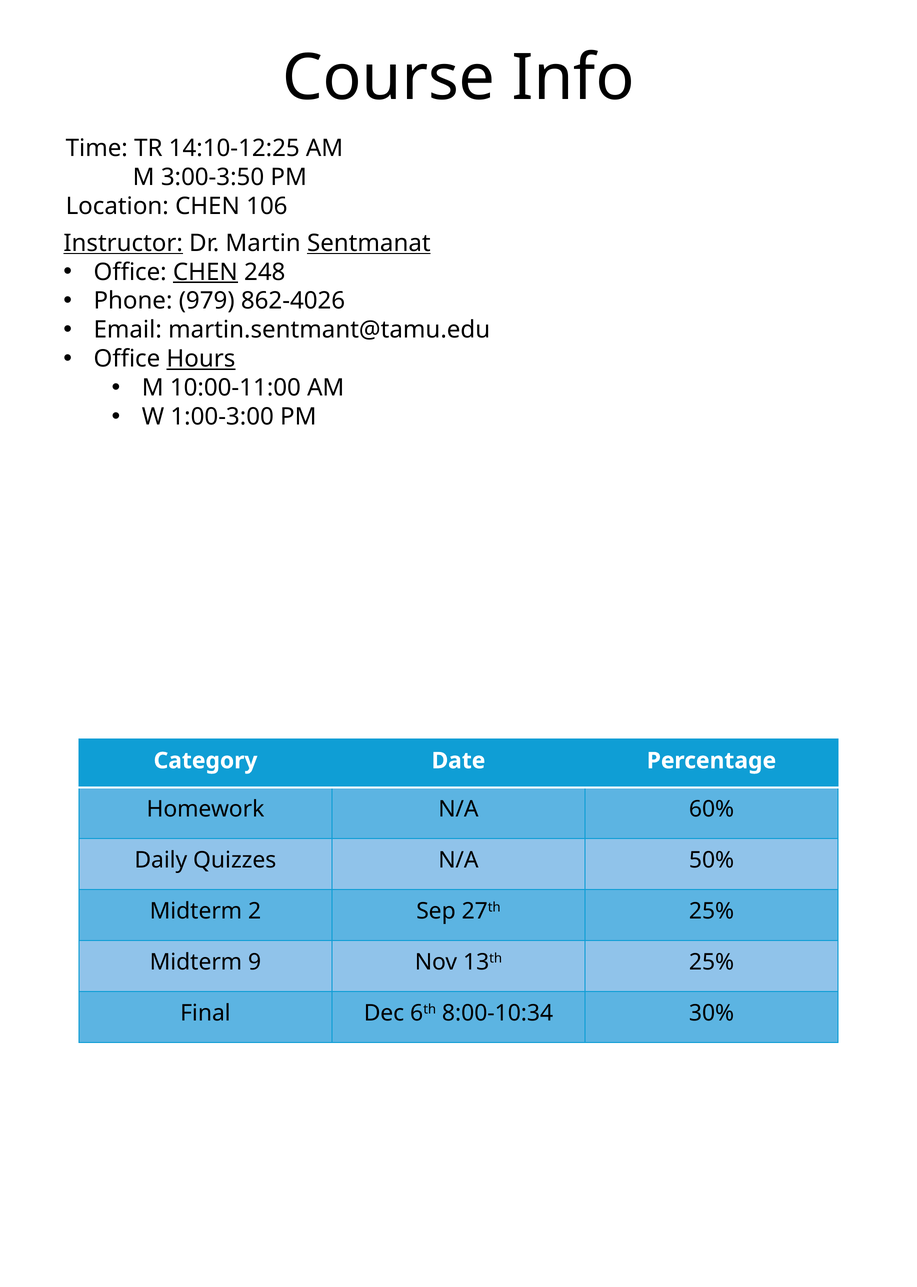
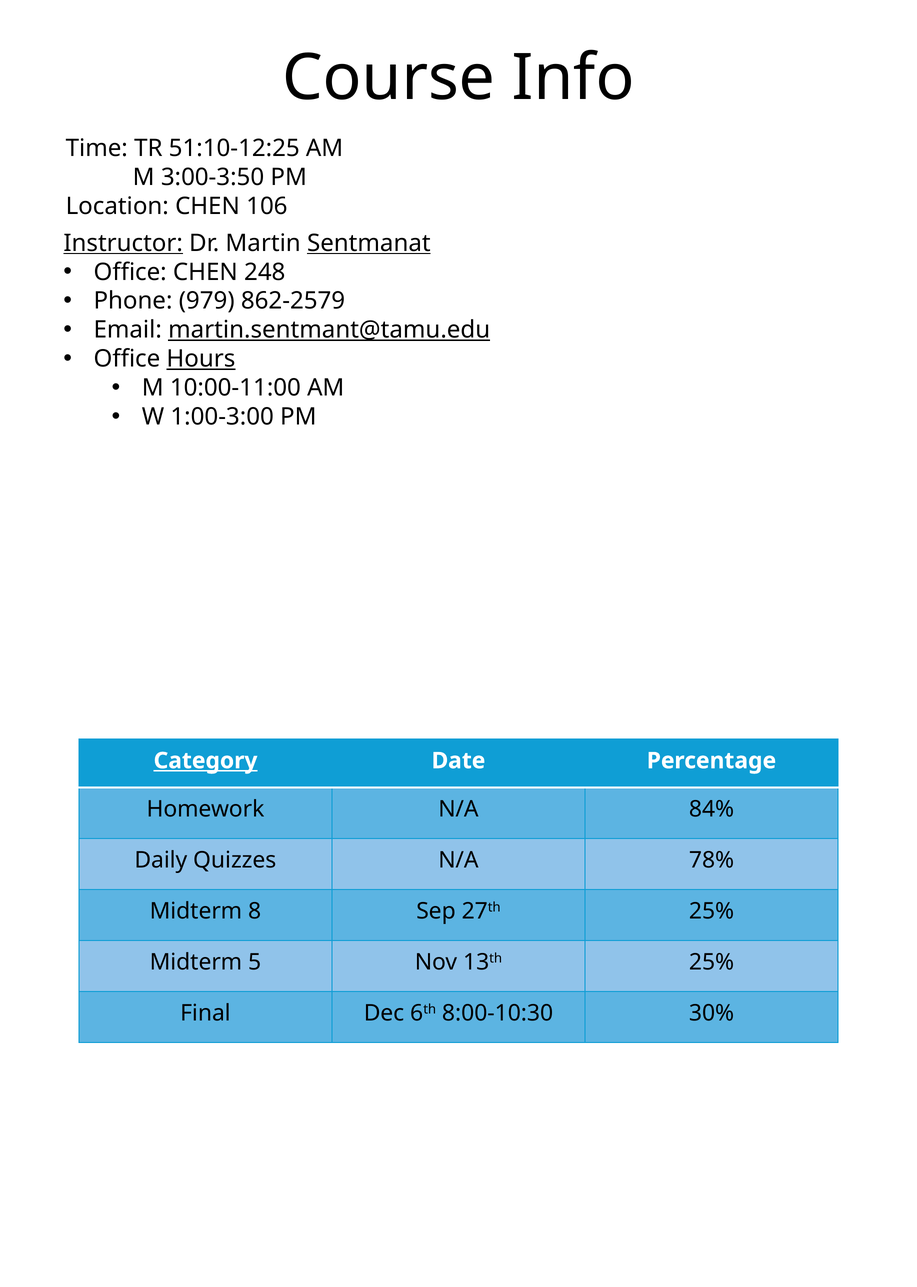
14:10-12:25: 14:10-12:25 -> 51:10-12:25 (234, 148)
CHEN underline: present -> none (205, 272)
862-4026: 862-4026 -> 862-2579 (293, 301)
martin.sentmant@tamu.edu underline: none -> present (329, 330)
Category underline: none -> present (206, 761)
60%: 60% -> 84% (712, 809)
50%: 50% -> 78% (712, 860)
2: 2 -> 8 (255, 911)
9: 9 -> 5 (255, 962)
8:00-10:34: 8:00-10:34 -> 8:00-10:30 (498, 1013)
